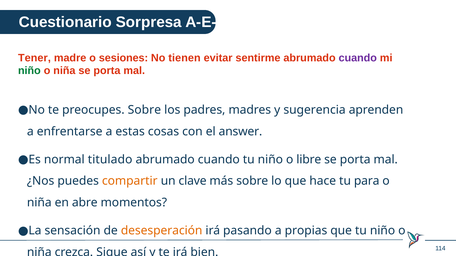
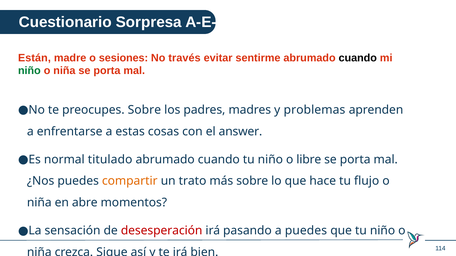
Tener: Tener -> Están (34, 58)
tienen: tienen -> través (184, 58)
cuando colour: purple -> black (358, 58)
sugerencia: sugerencia -> problemas (314, 110)
clave: clave -> trato (193, 181)
para: para -> flujo (367, 181)
desesperación colour: orange -> red (162, 231)
a propias: propias -> puedes (306, 231)
